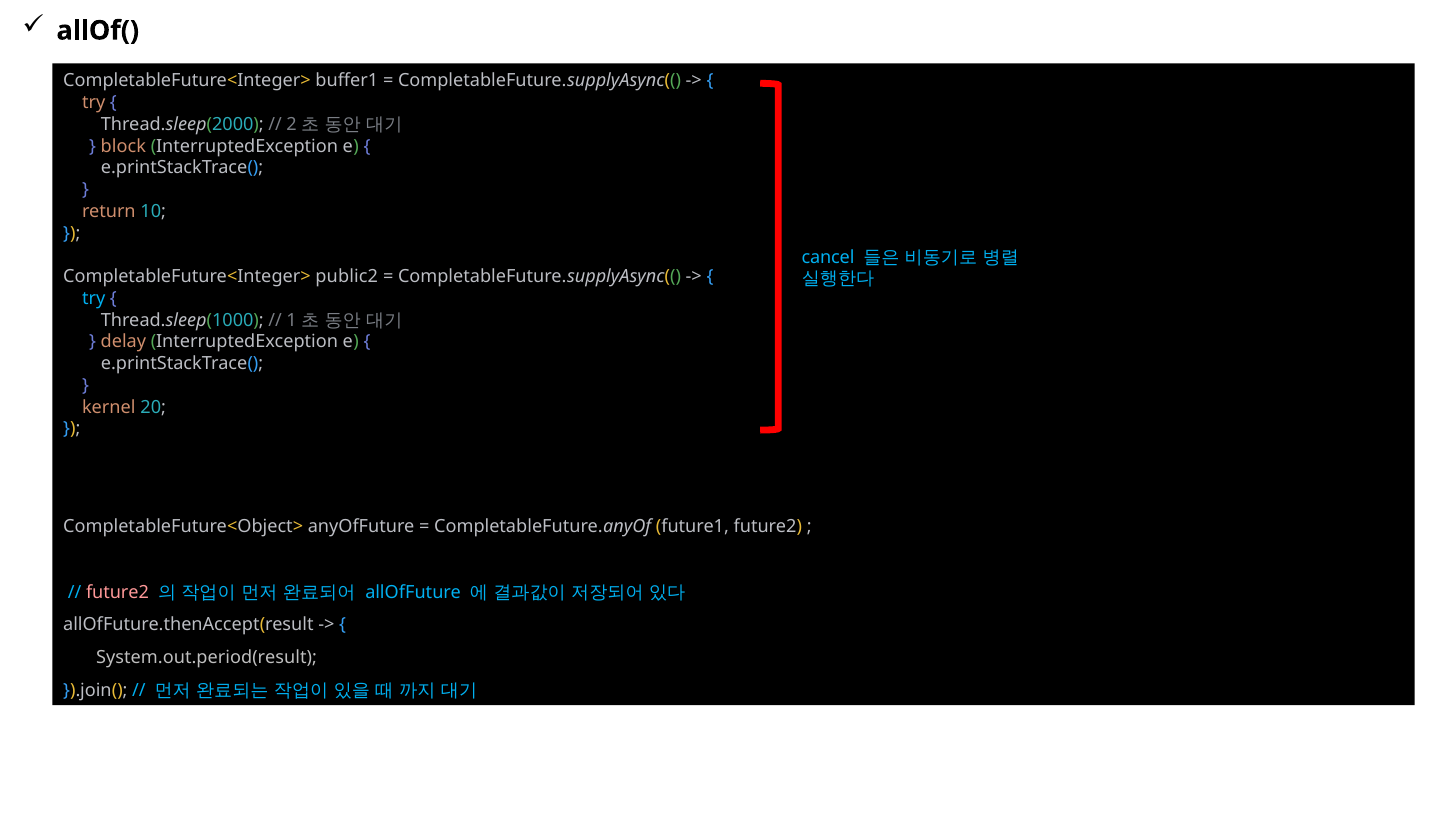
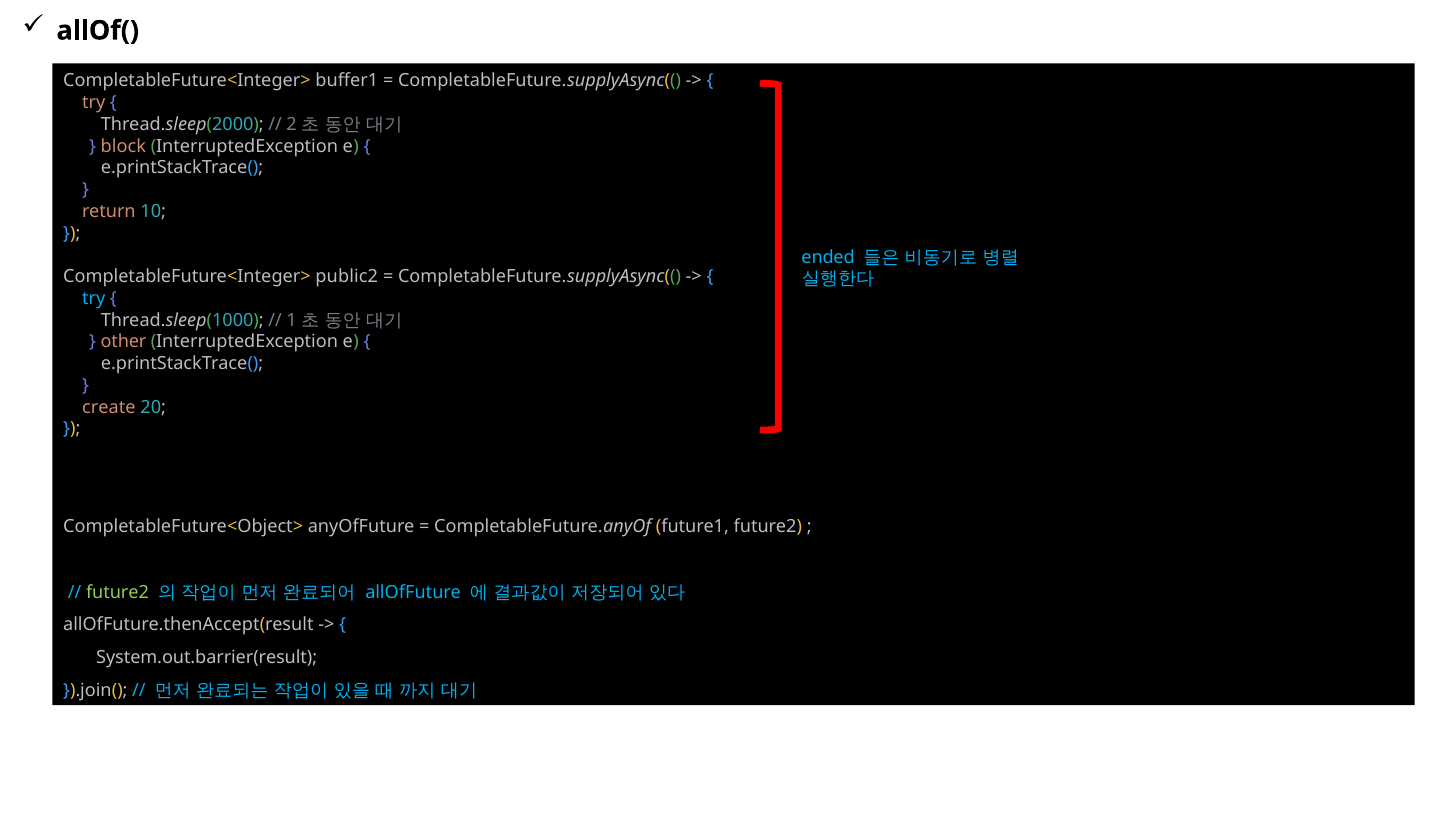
cancel: cancel -> ended (828, 257)
delay: delay -> other (123, 342)
kernel: kernel -> create (109, 407)
future2 colour: pink -> light green (117, 592)
System.out.period(result: System.out.period(result -> System.out.barrier(result (207, 658)
